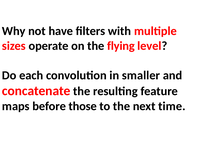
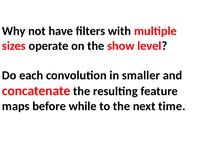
flying: flying -> show (121, 46)
those: those -> while (83, 107)
